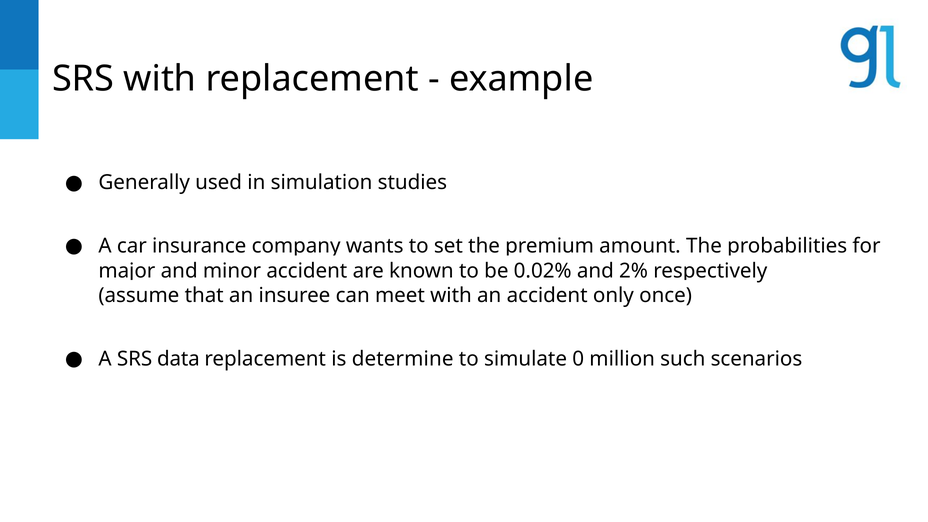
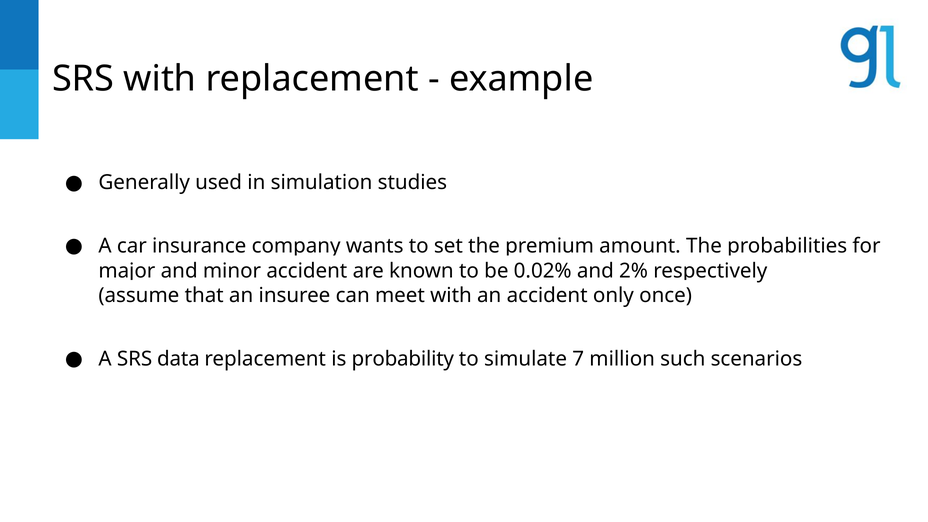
determine: determine -> probability (403, 359)
0: 0 -> 7 (578, 359)
